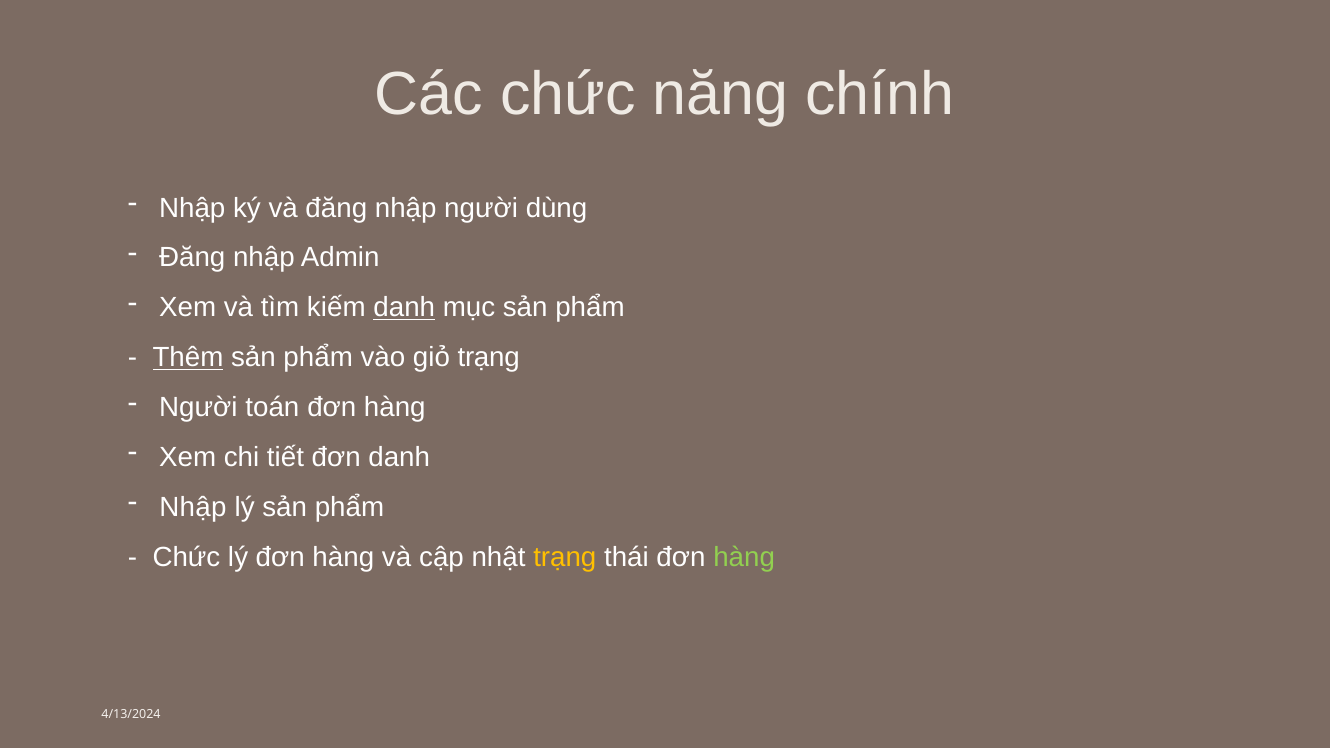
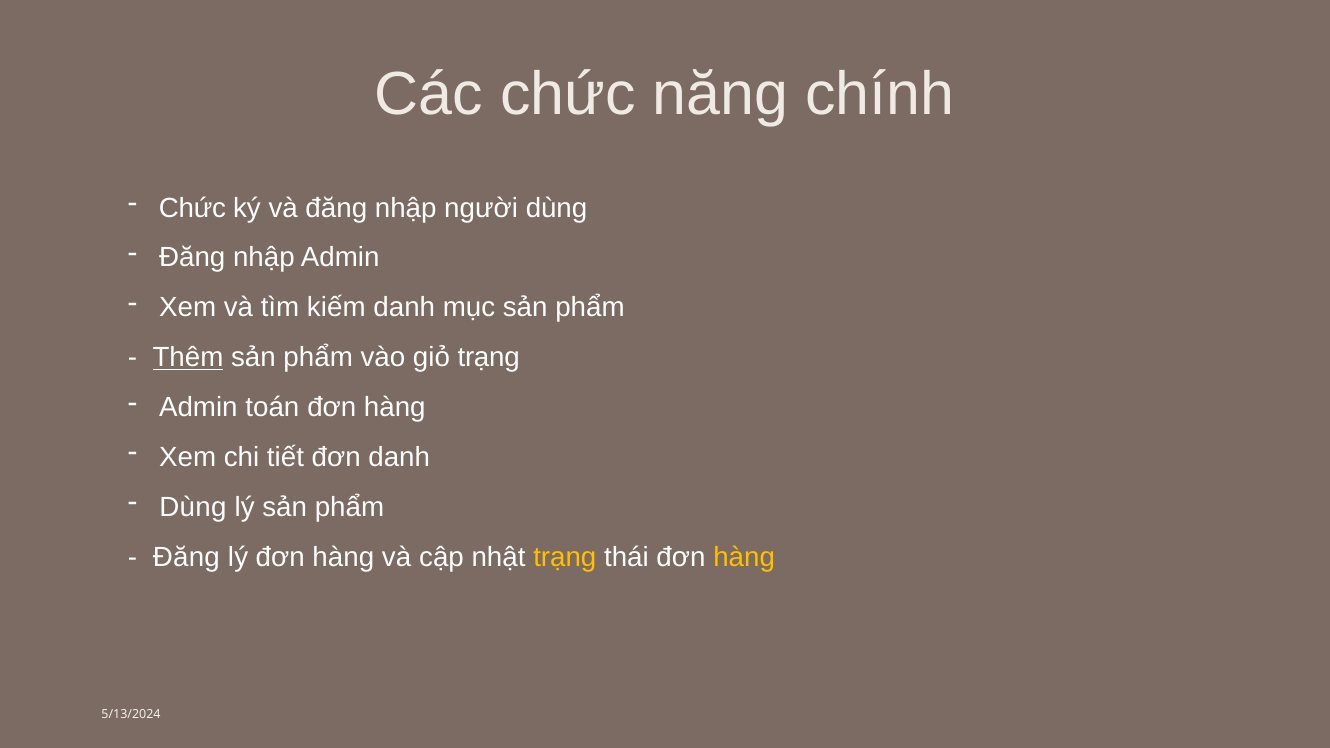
Nhập: Nhập -> Chức (192, 208)
danh underline: present -> none (404, 308)
Người: Người -> Admin (198, 407)
Nhập: Nhập -> Dùng (193, 507)
Chức: Chức -> Đăng (186, 557)
hàng colour: light green -> yellow (744, 557)
4/13/2024: 4/13/2024 -> 5/13/2024 (131, 714)
